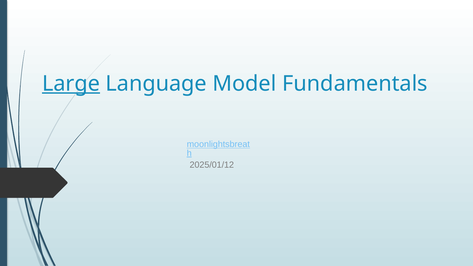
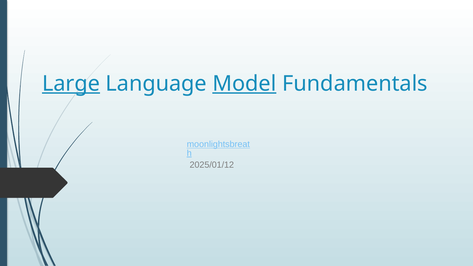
Model underline: none -> present (244, 84)
